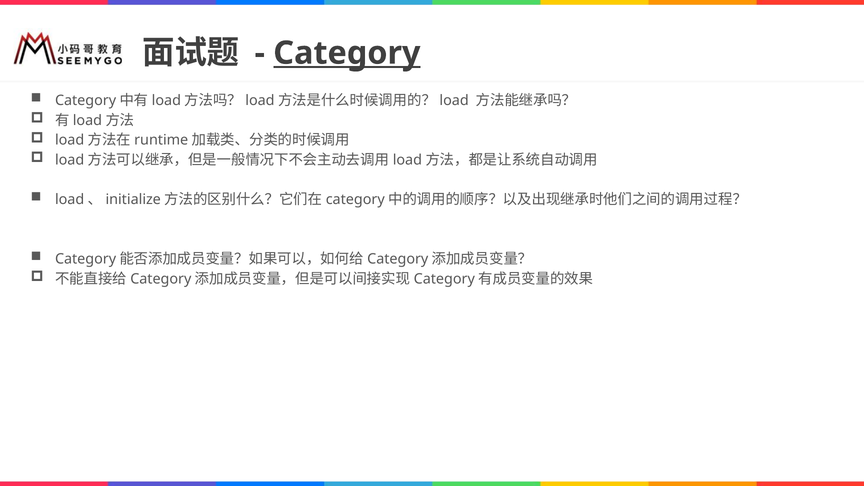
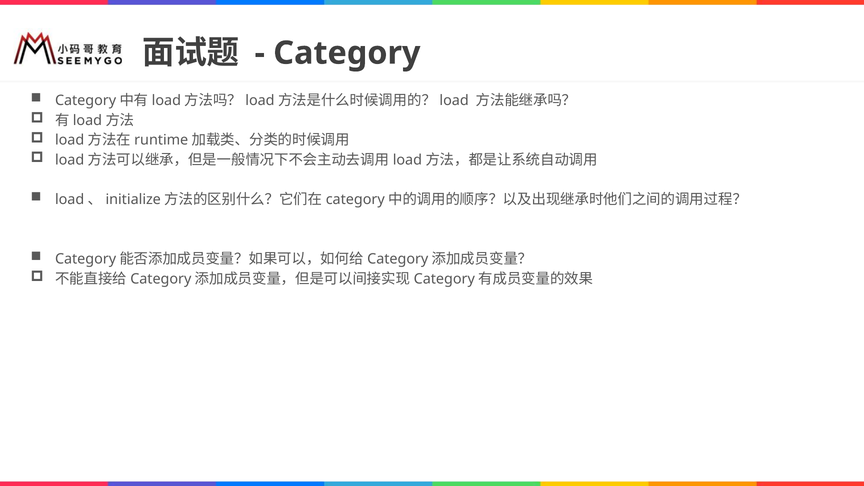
Category underline: present -> none (347, 53)
